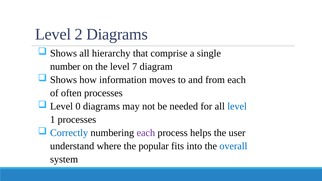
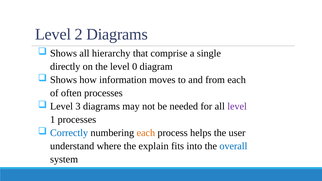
number: number -> directly (65, 67)
7: 7 -> 0 (135, 67)
0: 0 -> 3 (78, 106)
level colour: blue -> purple (237, 106)
each colour: purple -> orange (146, 133)
popular: popular -> explain (154, 146)
